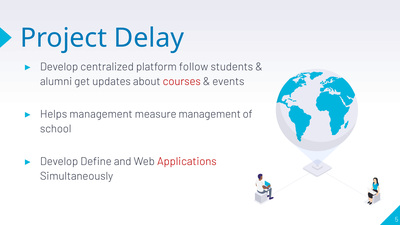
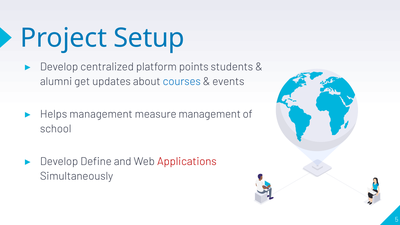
Delay: Delay -> Setup (149, 38)
follow: follow -> points (194, 67)
courses colour: red -> blue (182, 82)
